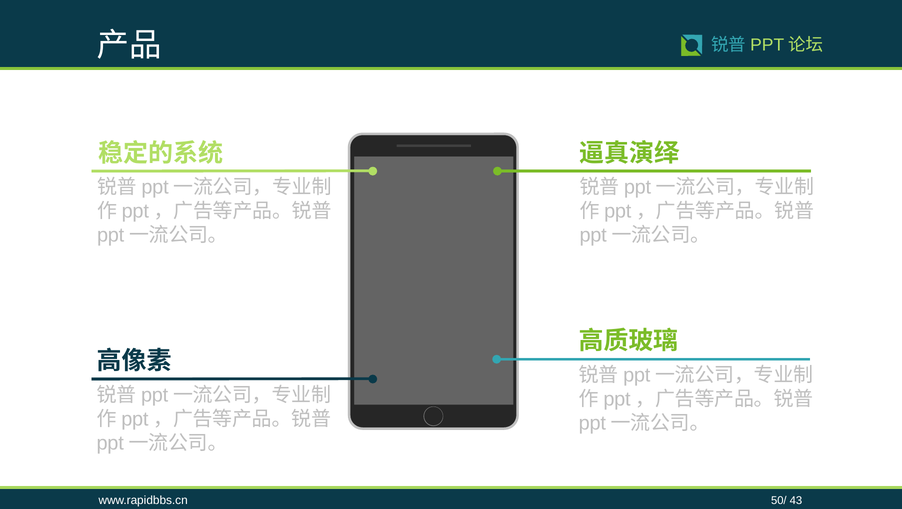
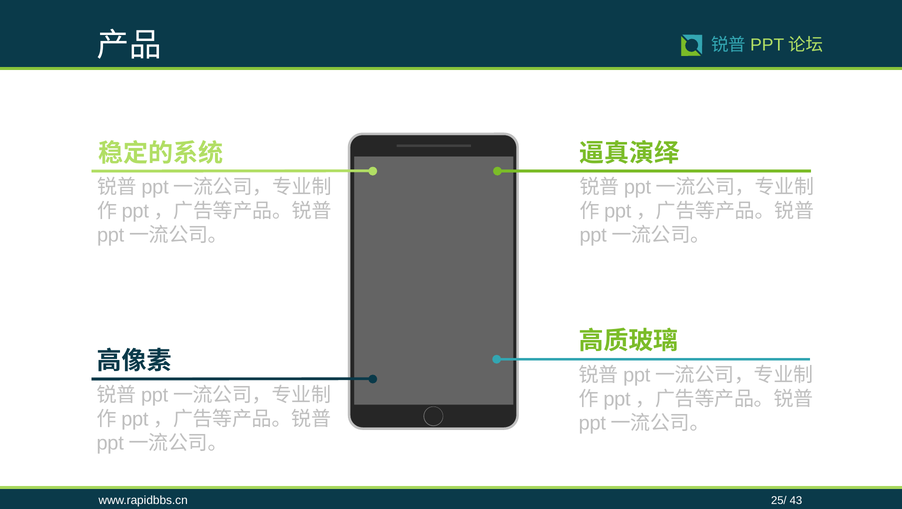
50/: 50/ -> 25/ (779, 501)
